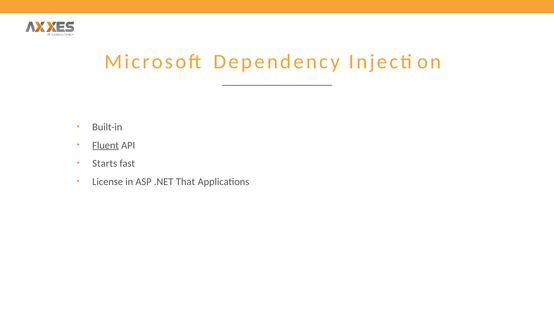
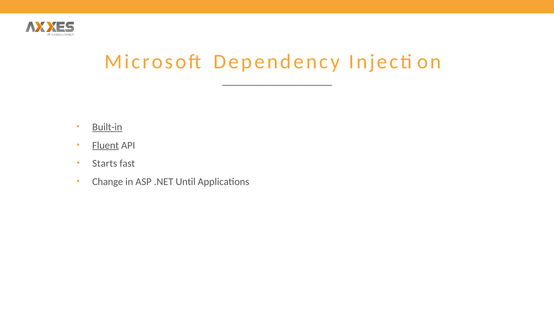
Built-in underline: none -> present (107, 127)
License: License -> Change (108, 182)
That: That -> Until (186, 182)
